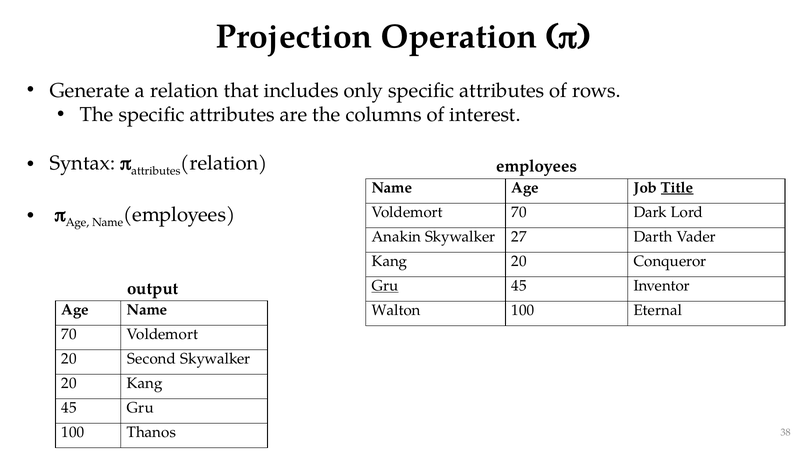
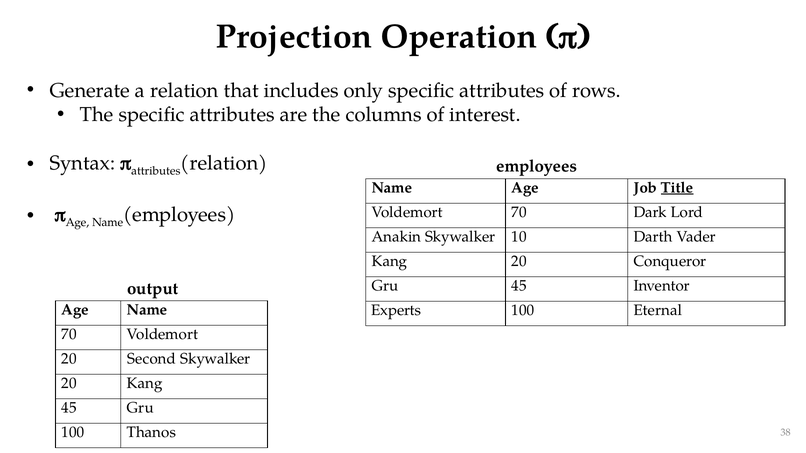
27: 27 -> 10 (519, 237)
Gru underline: present -> none (385, 286)
Walton: Walton -> Experts (396, 310)
